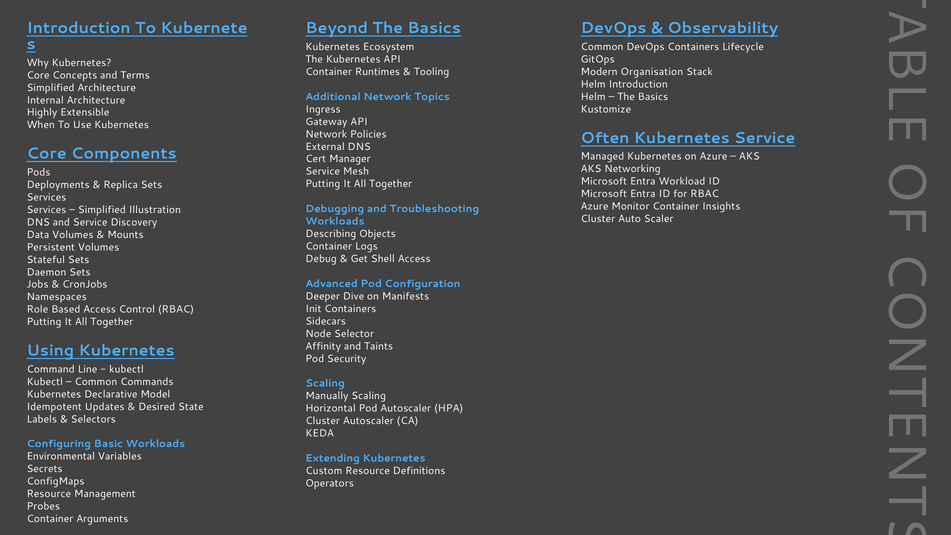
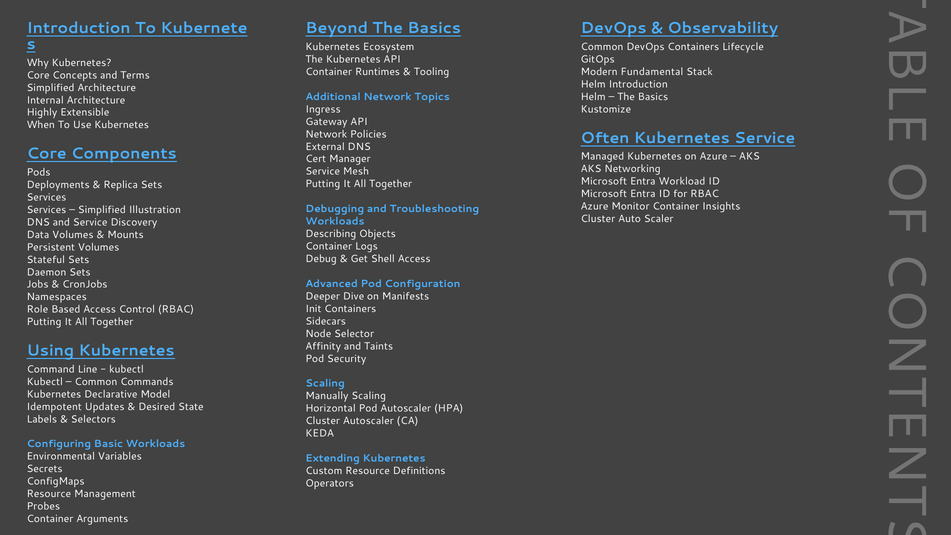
Organisation: Organisation -> Fundamental (652, 72)
